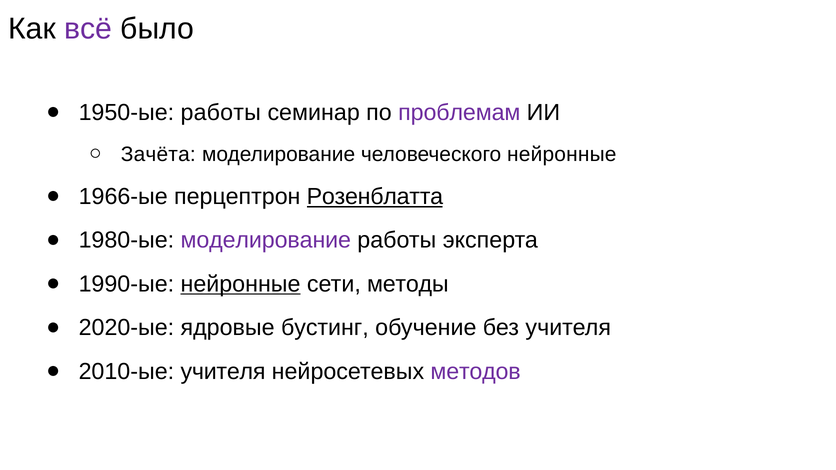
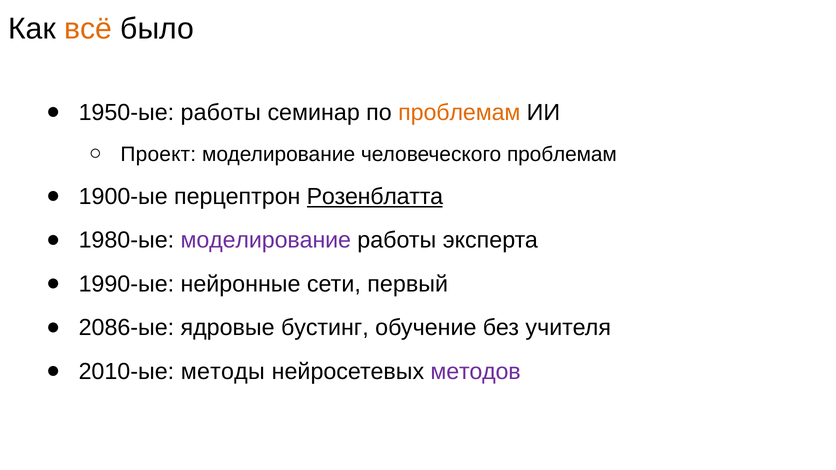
всё colour: purple -> orange (88, 29)
проблемам colour: purple -> orange (459, 113)
Зачёта: Зачёта -> Проект (158, 154)
человеческого нейронные: нейронные -> проблемам (562, 154)
1966-ые: 1966-ые -> 1900-ые (123, 197)
нейронные underline: present -> none (241, 284)
методы: методы -> первый (408, 284)
2020-ые: 2020-ые -> 2086-ые (126, 328)
2010-ые учителя: учителя -> методы (223, 372)
